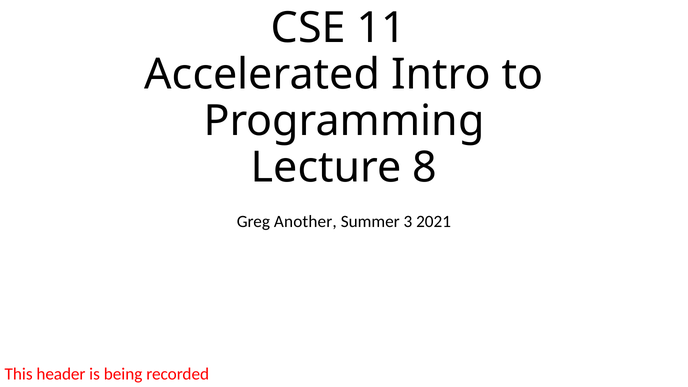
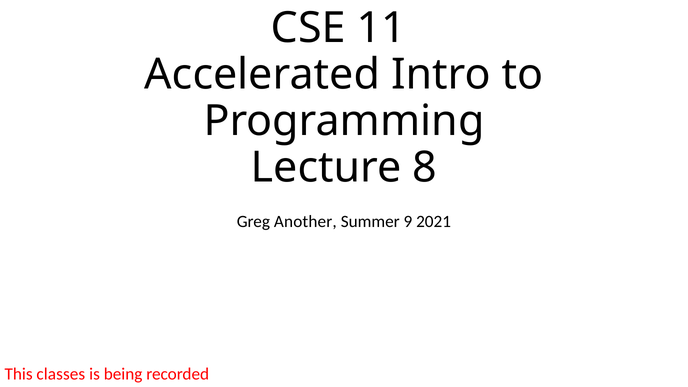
3: 3 -> 9 (408, 222)
header: header -> classes (61, 374)
